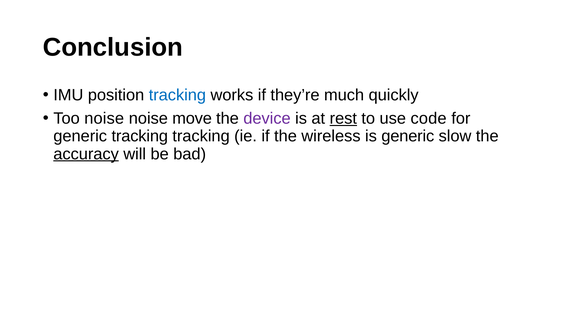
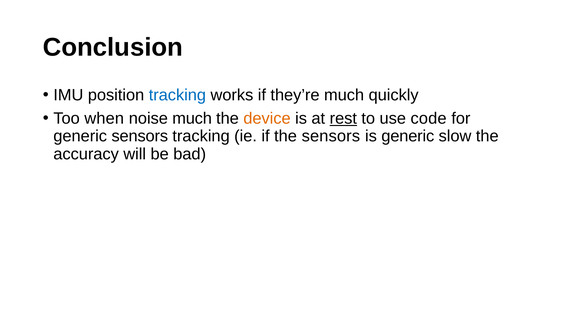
Too noise: noise -> when (104, 119)
noise move: move -> much (192, 119)
device colour: purple -> orange (267, 119)
generic tracking: tracking -> sensors (140, 136)
the wireless: wireless -> sensors (331, 136)
accuracy underline: present -> none (86, 154)
